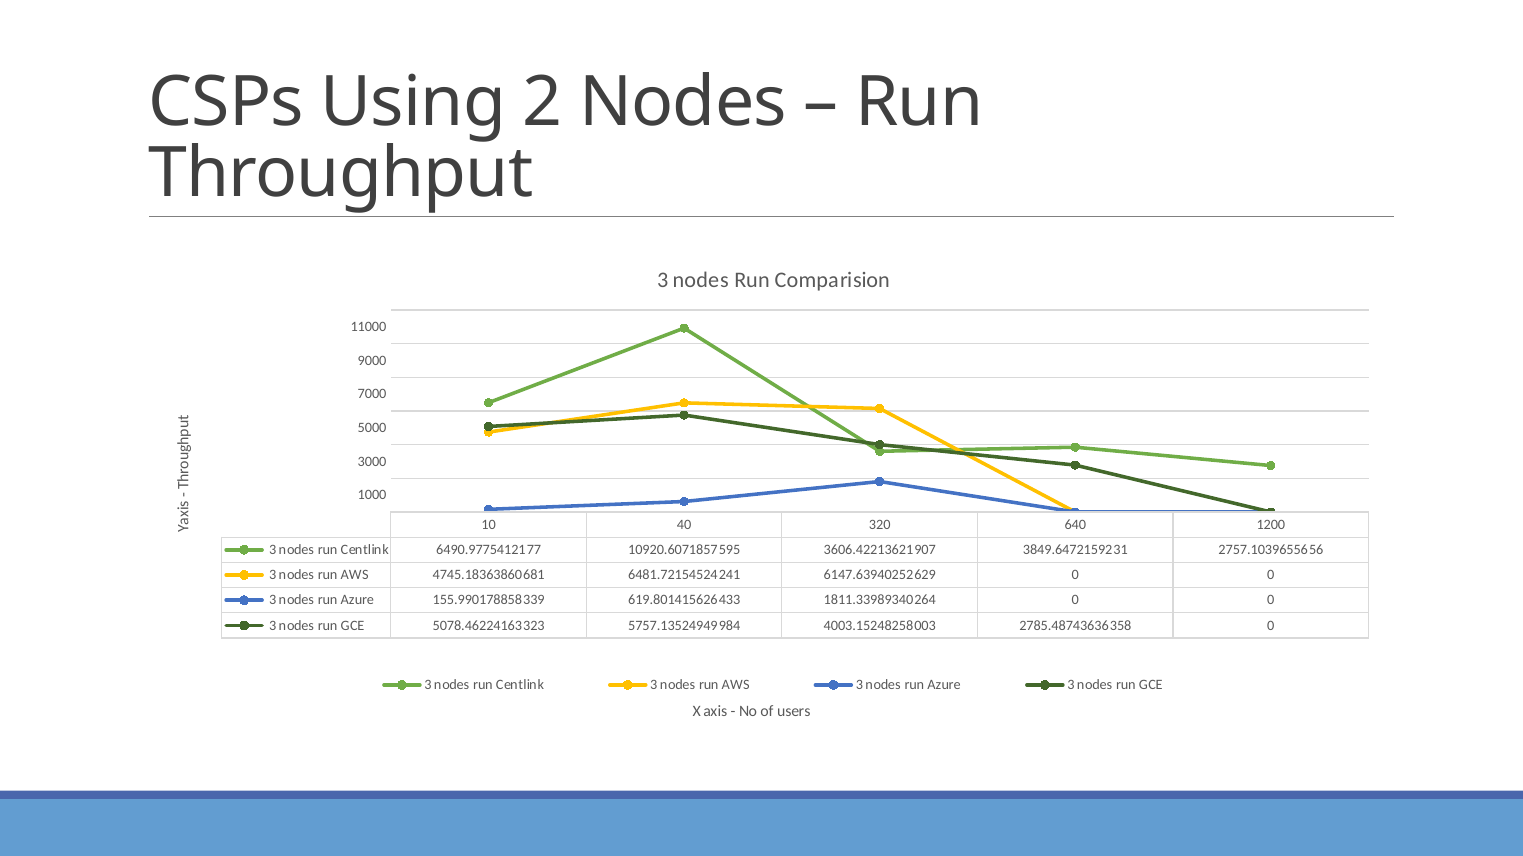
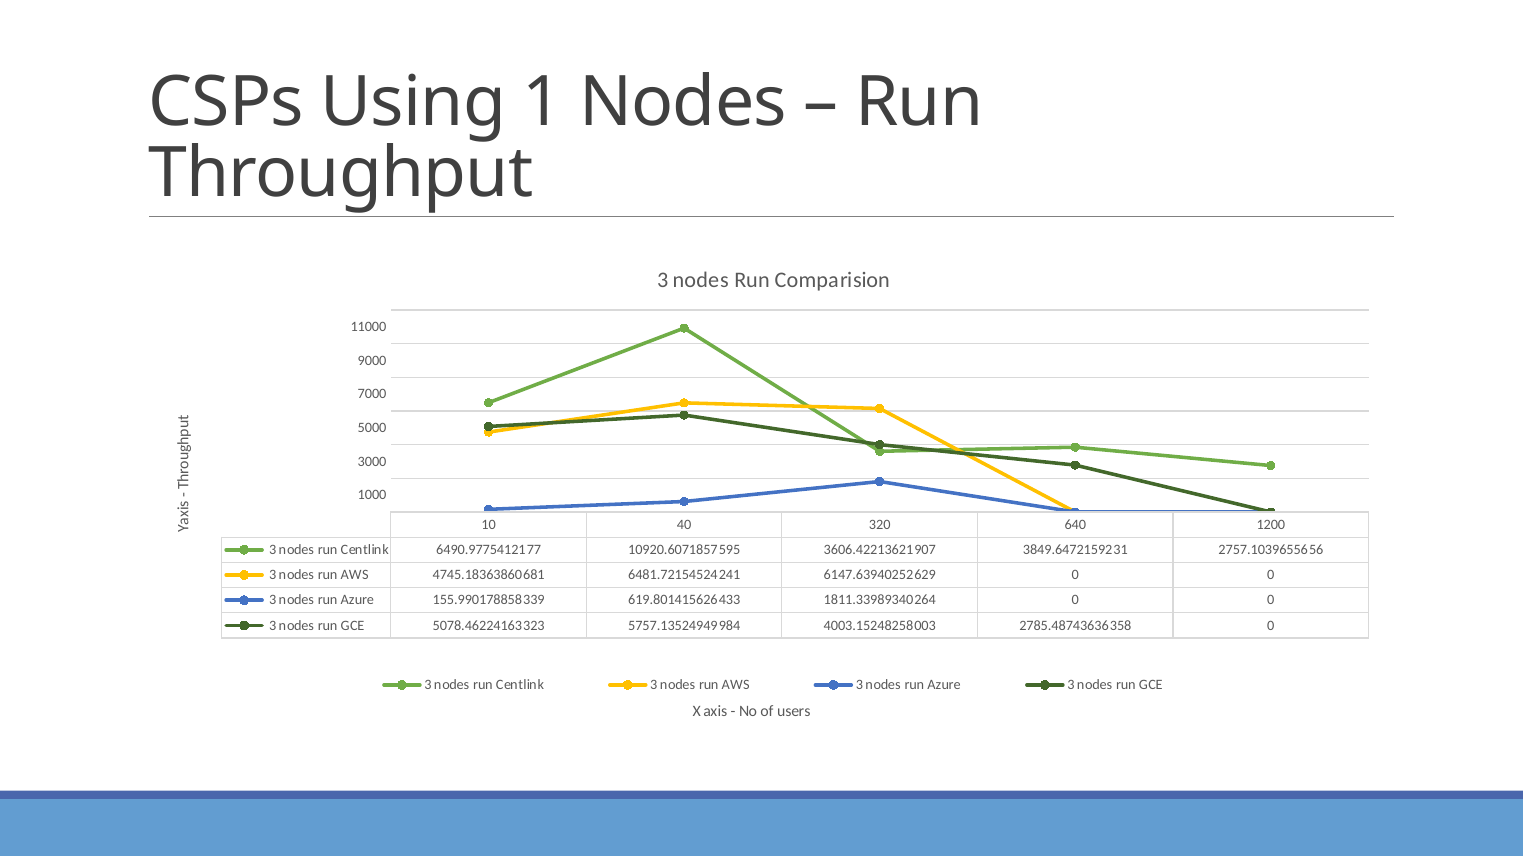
2: 2 -> 1 (543, 103)
